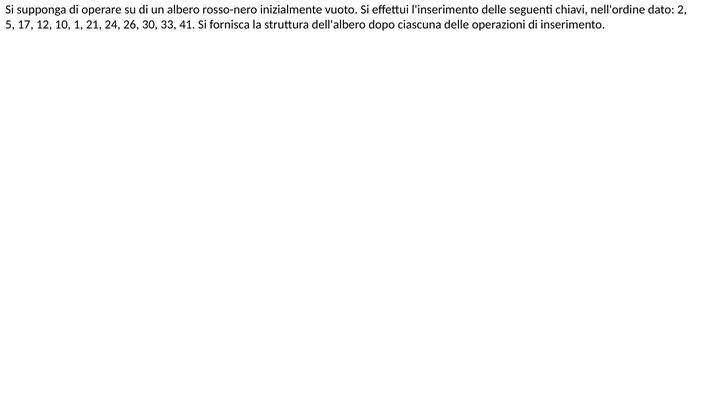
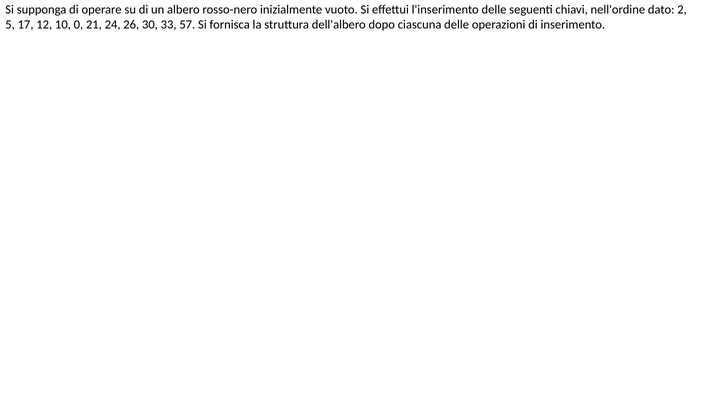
1: 1 -> 0 (78, 25)
41: 41 -> 57 (187, 25)
